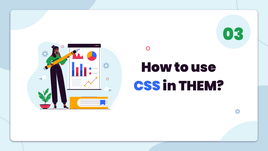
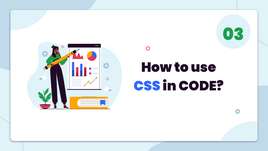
THEM: THEM -> CODE (201, 86)
